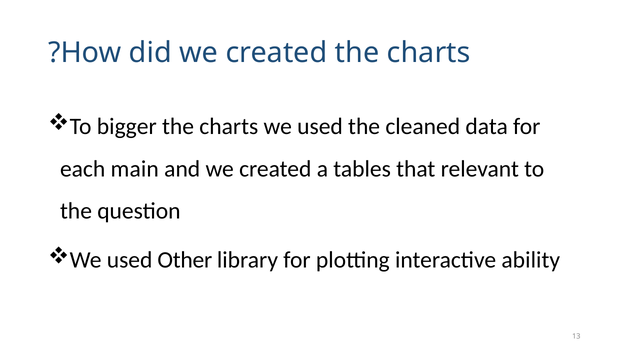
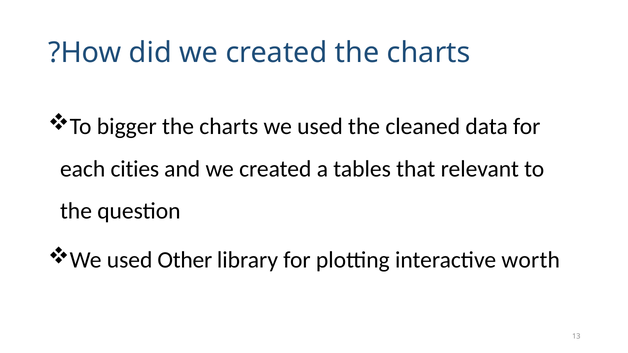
main: main -> cities (135, 169)
ability: ability -> worth (531, 260)
